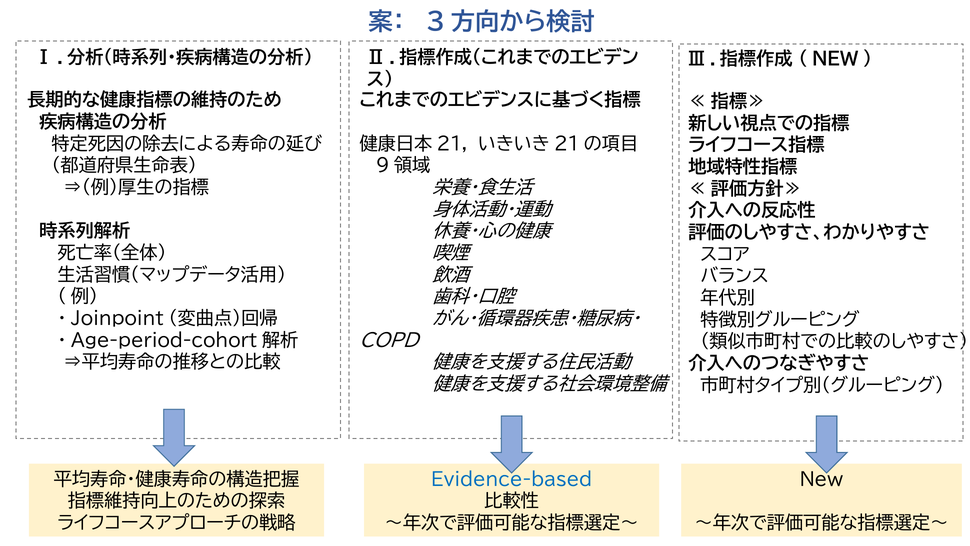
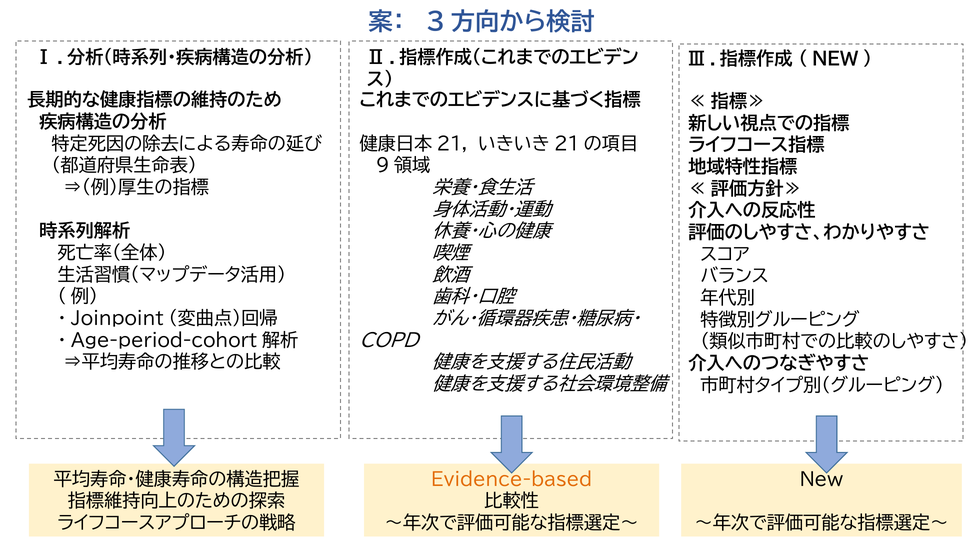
Evidence-based colour: blue -> orange (512, 479)
